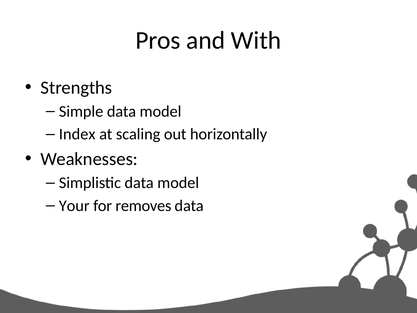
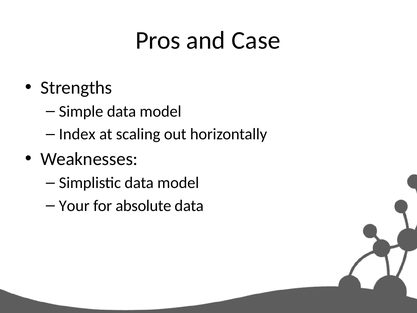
With: With -> Case (256, 40)
removes: removes -> absolute (143, 206)
